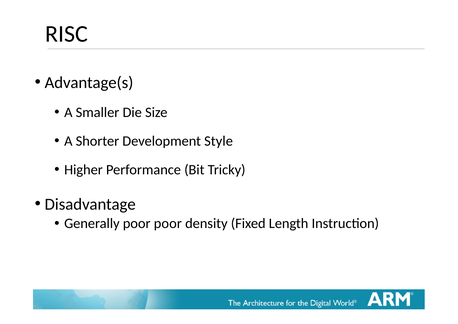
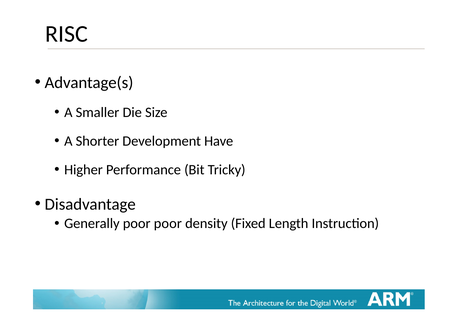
Style: Style -> Have (219, 141)
